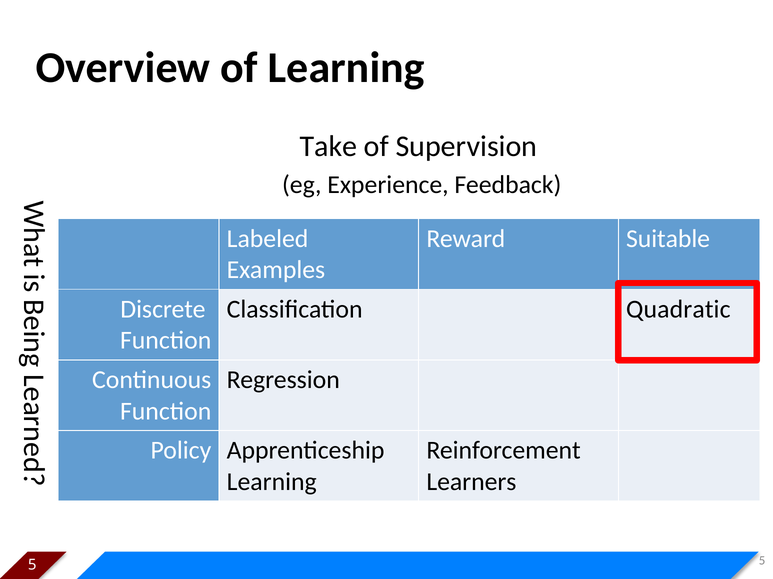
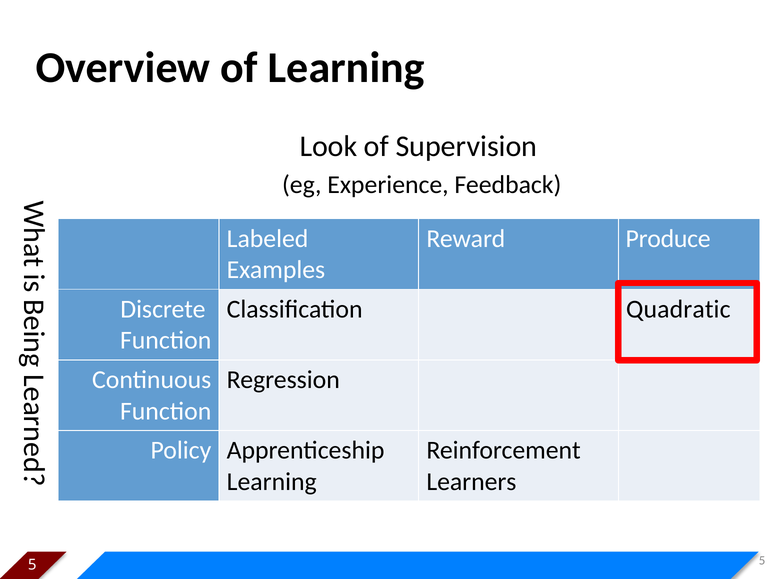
Take: Take -> Look (328, 146)
Suitable: Suitable -> Produce (668, 239)
